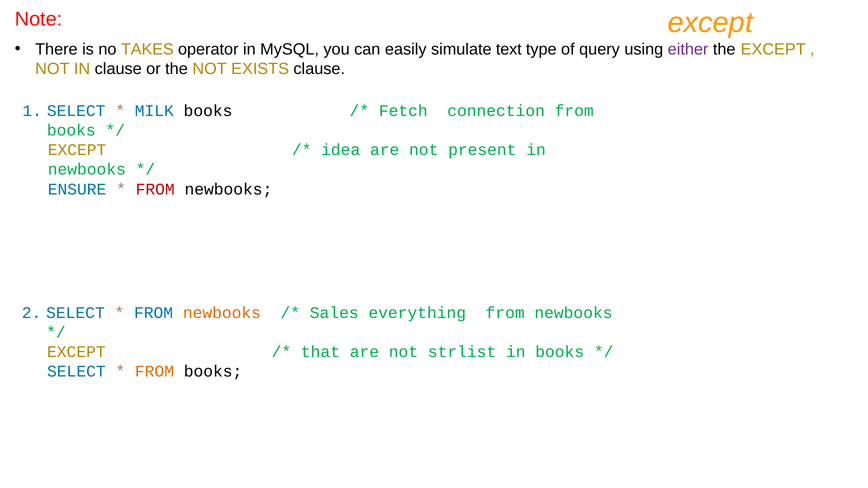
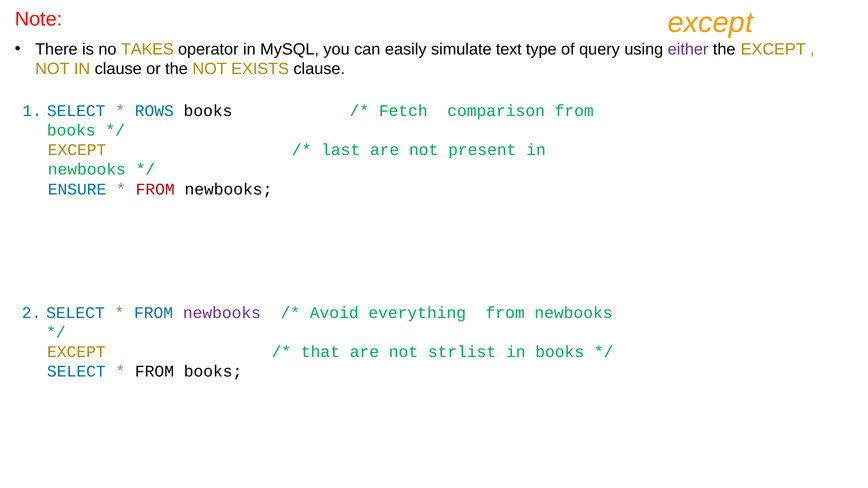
MILK: MILK -> ROWS (154, 111)
connection: connection -> comparison (496, 111)
idea: idea -> last (341, 150)
newbooks colour: orange -> purple (222, 313)
Sales: Sales -> Avoid (334, 313)
FROM colour: orange -> black (154, 372)
